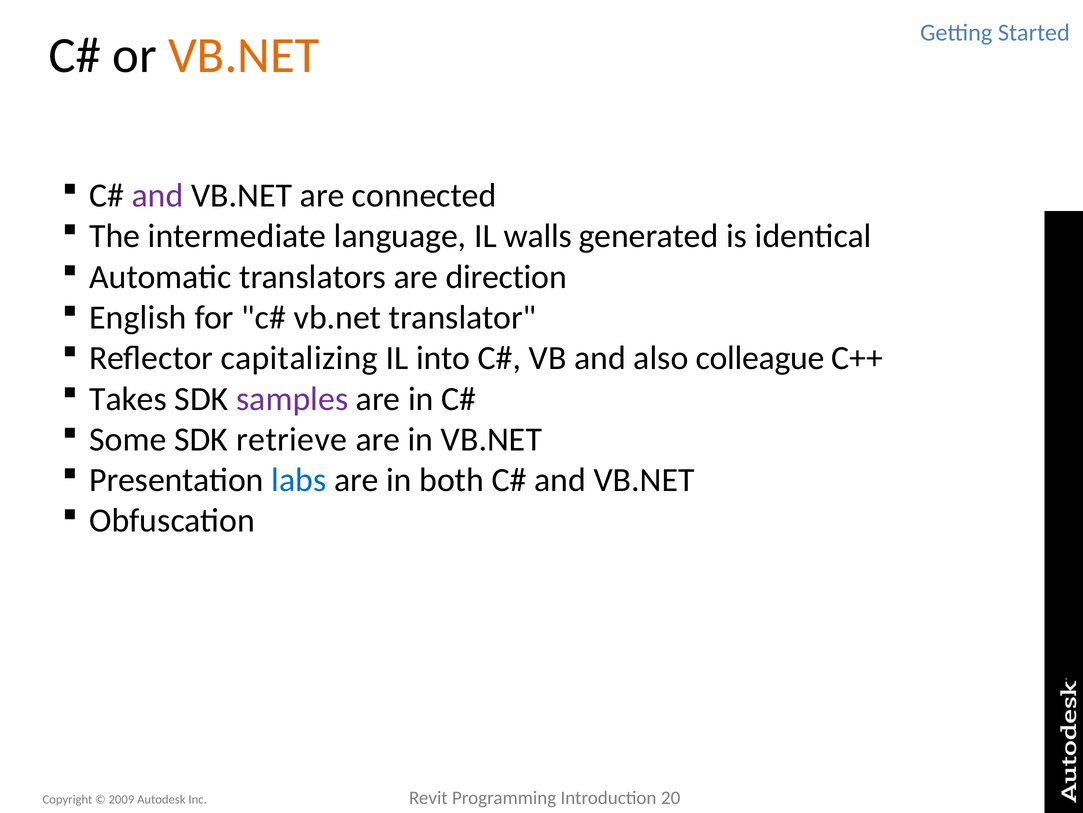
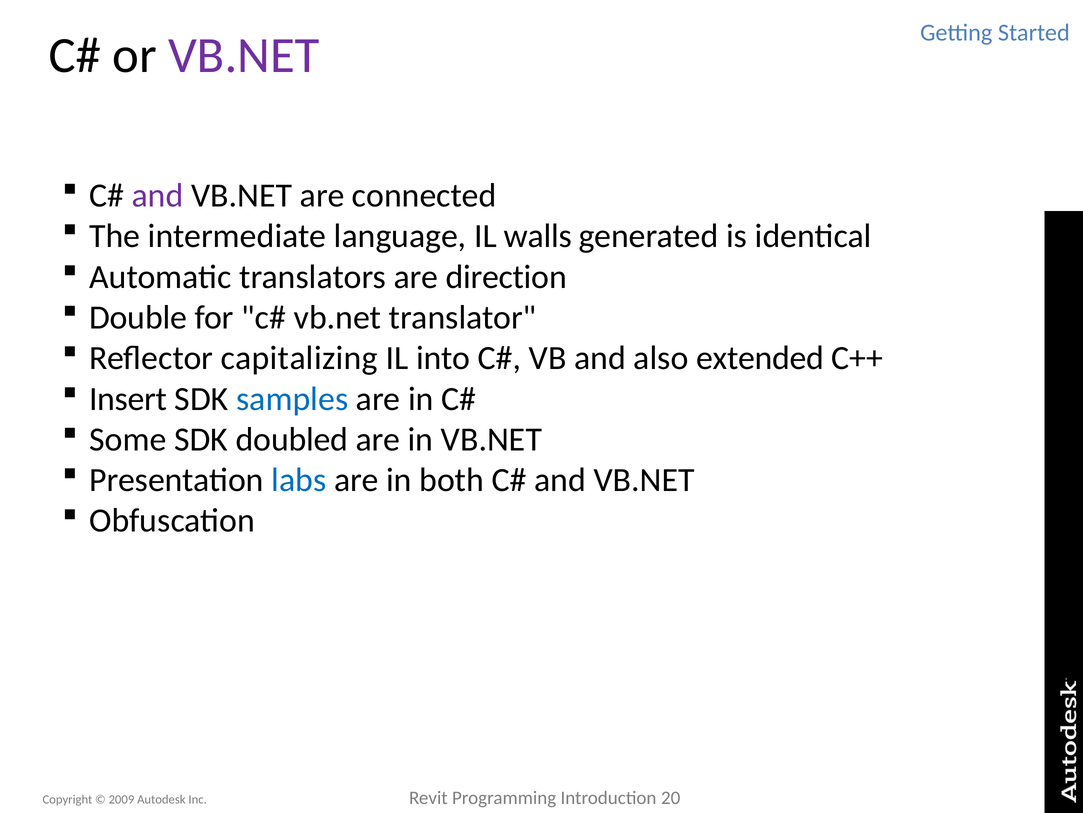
VB.NET colour: orange -> purple (244, 56)
English: English -> Double (138, 317)
colleague: colleague -> extended (760, 358)
Takes: Takes -> Insert (128, 399)
samples colour: purple -> blue (292, 399)
retrieve: retrieve -> doubled (292, 439)
